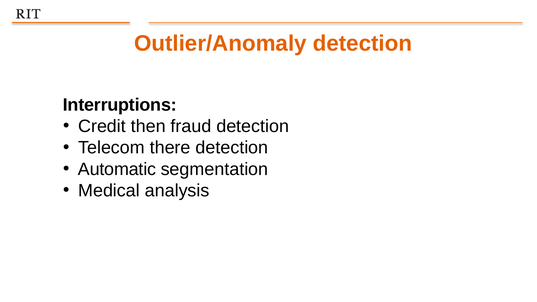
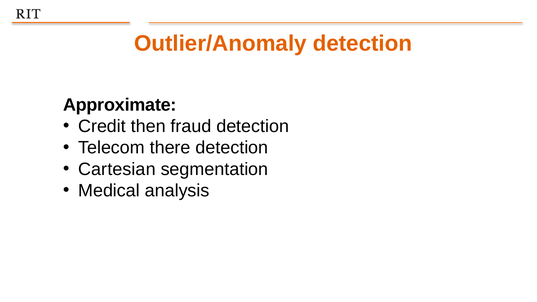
Interruptions: Interruptions -> Approximate (120, 105)
Automatic: Automatic -> Cartesian (117, 169)
